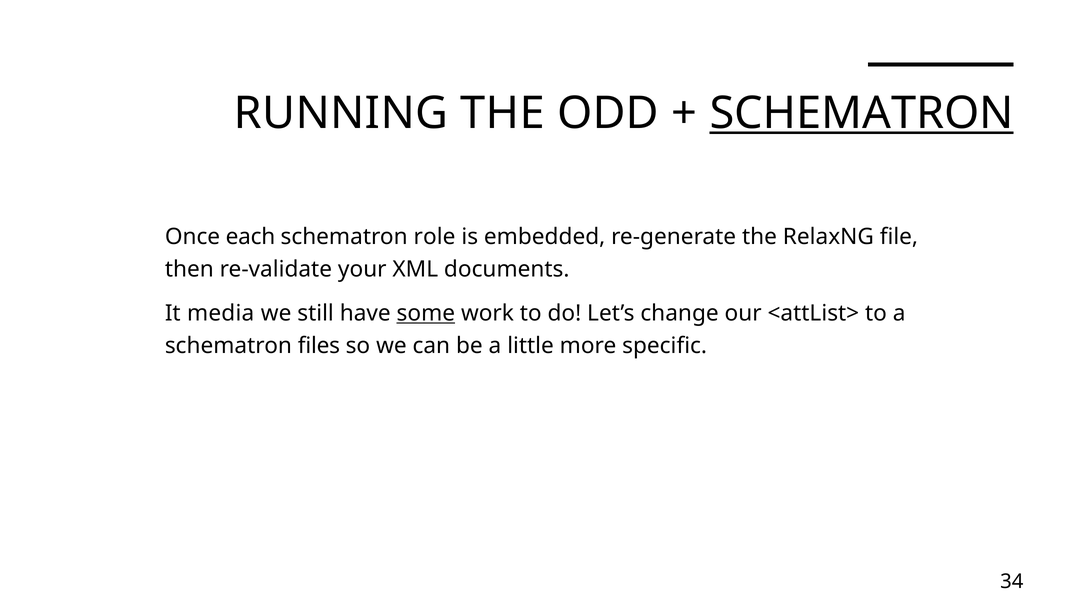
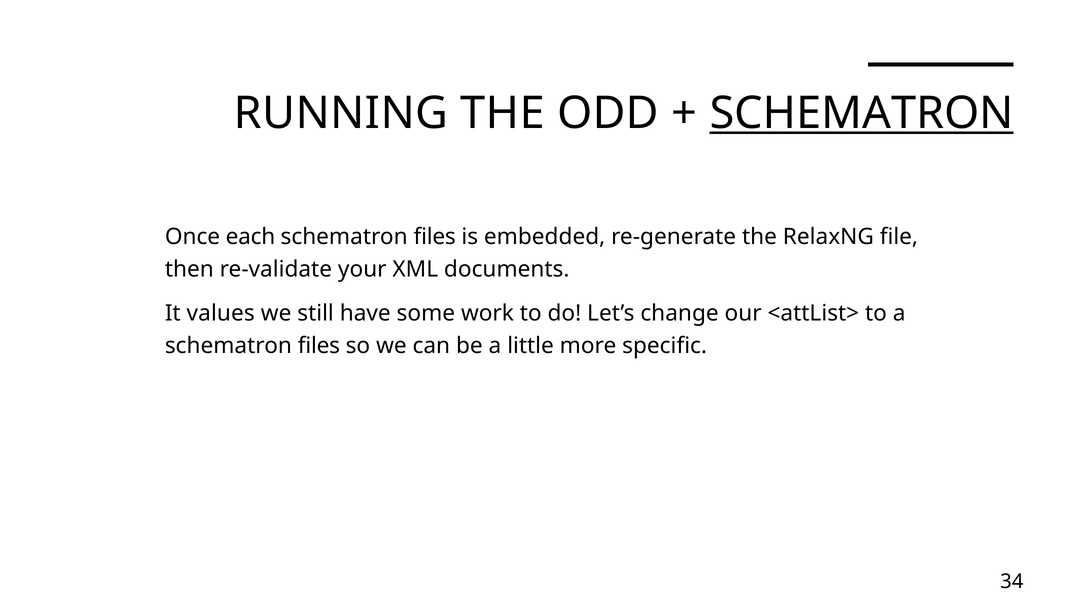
role: role -> files (435, 237)
media: media -> values (221, 313)
some underline: present -> none (426, 313)
